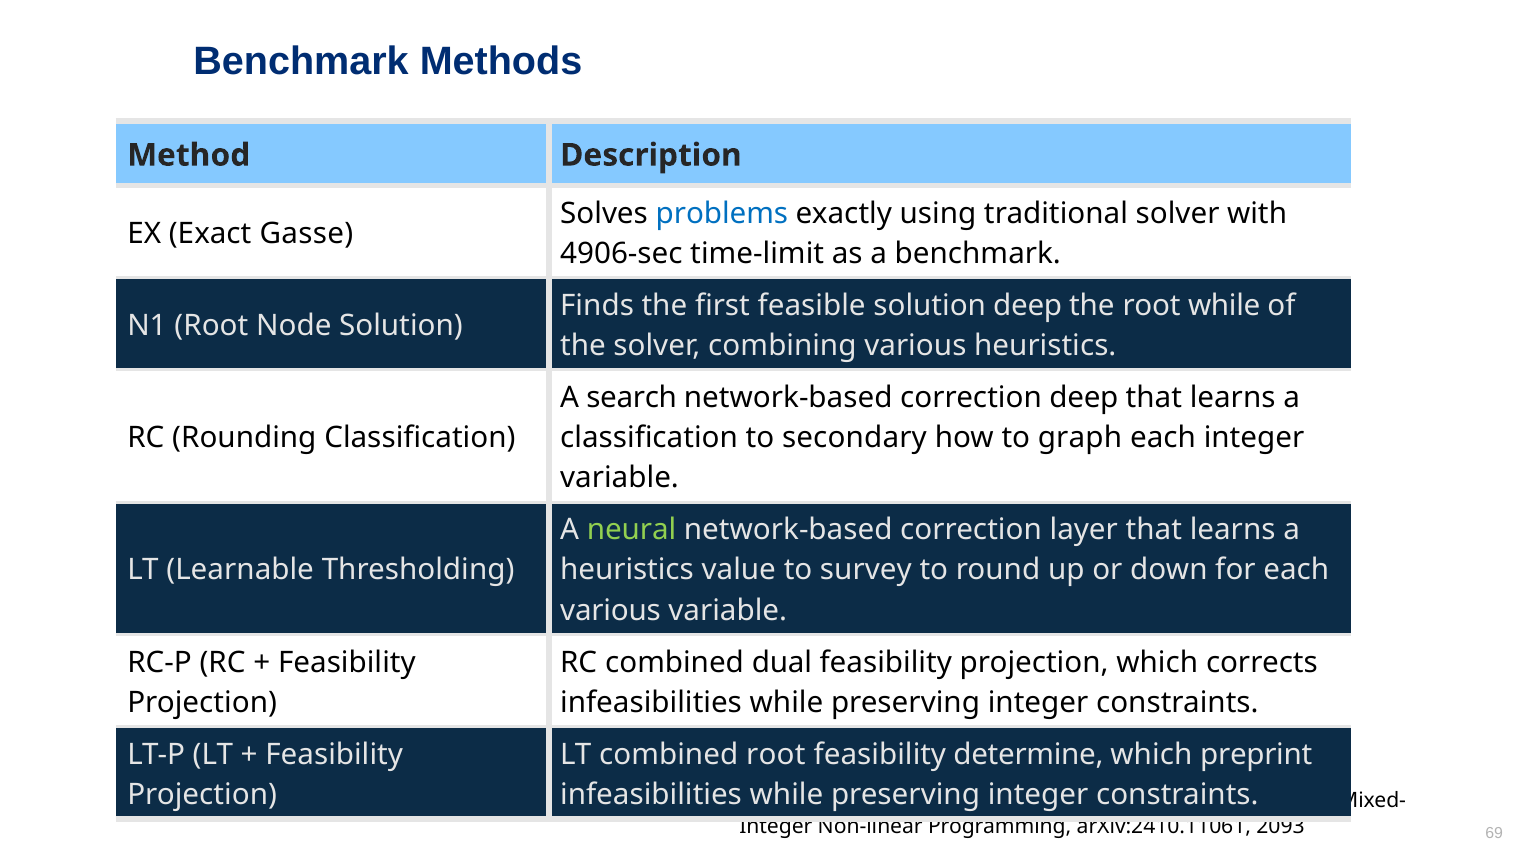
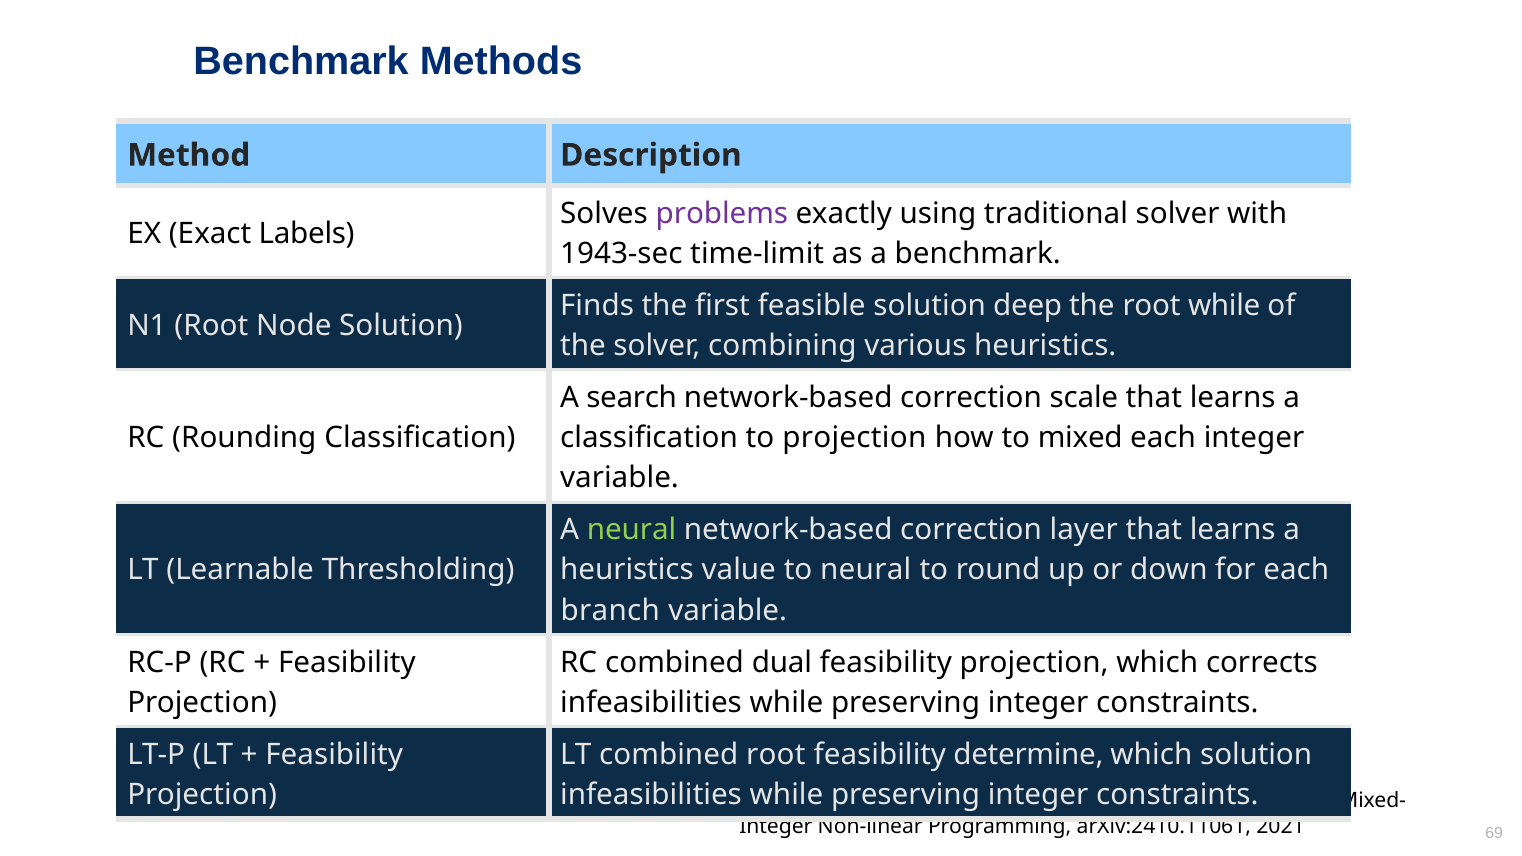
problems colour: blue -> purple (722, 213)
Gasse: Gasse -> Labels (307, 234)
4906-sec: 4906-sec -> 1943-sec (621, 254)
correction deep: deep -> scale (1084, 398)
to secondary: secondary -> projection (854, 438)
graph: graph -> mixed (1080, 438)
to survey: survey -> neural (866, 570)
various: various -> branch (610, 611)
which preprint: preprint -> solution (1256, 754)
2093: 2093 -> 2021 (1281, 826)
